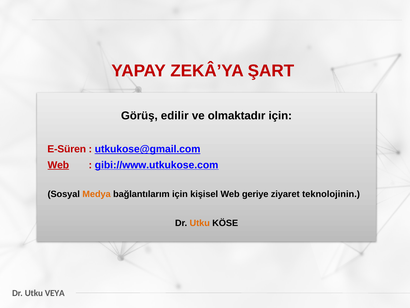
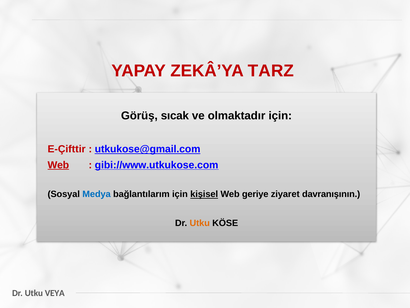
ŞART: ŞART -> TARZ (271, 71)
edilir: edilir -> sıcak (175, 116)
E-Süren: E-Süren -> E-Çifttir (67, 149)
Medya colour: orange -> blue (97, 194)
kişisel underline: none -> present (204, 194)
teknolojinin: teknolojinin -> davranışının (331, 194)
